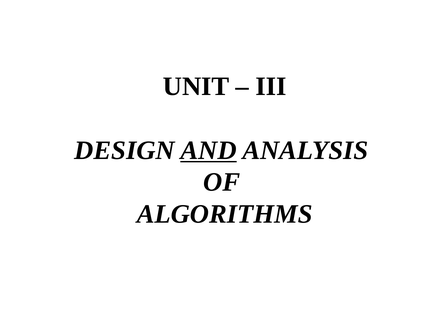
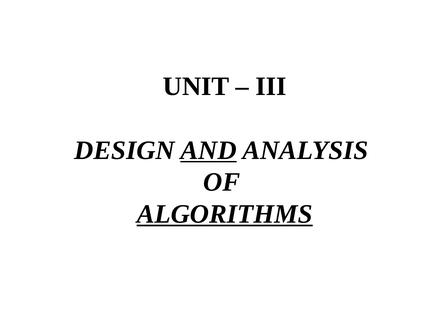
ALGORITHMS underline: none -> present (225, 214)
